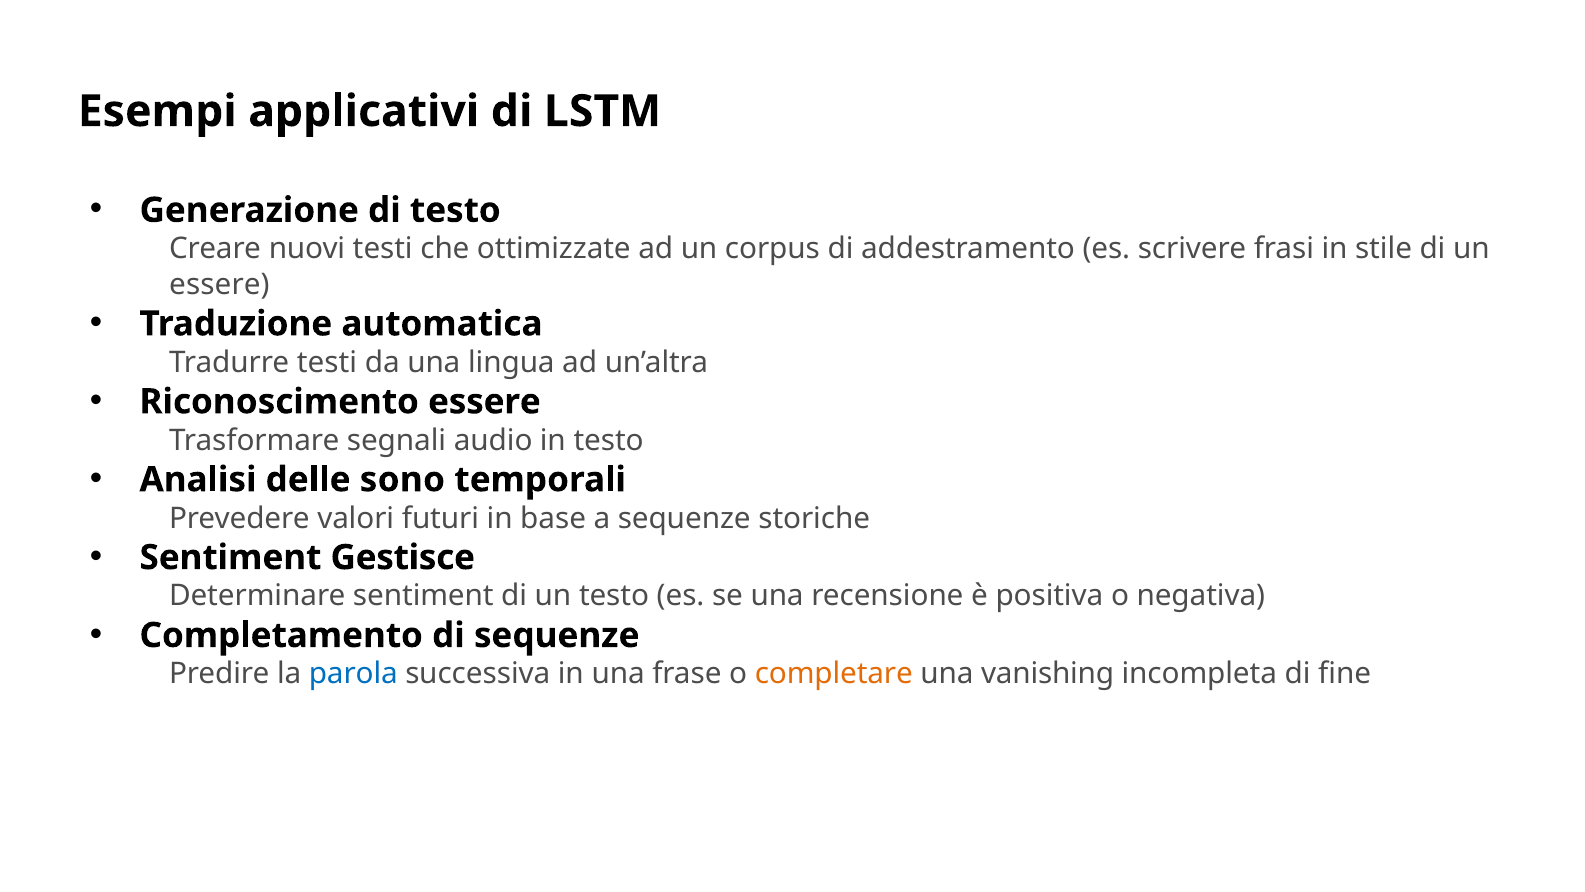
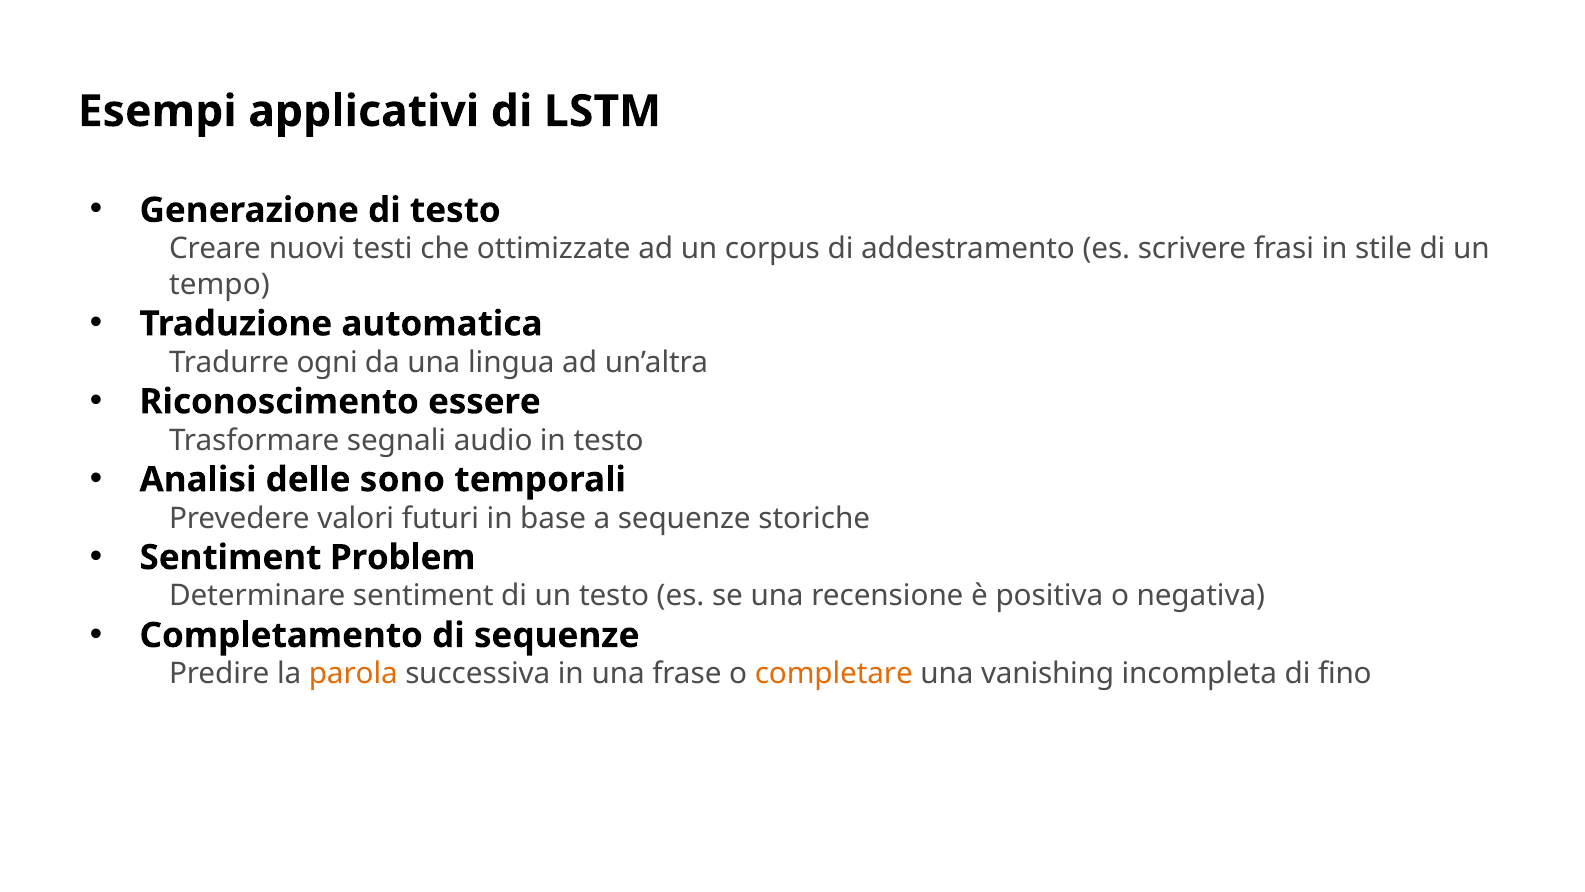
essere: essere -> tempo (219, 284)
Tradurre testi: testi -> ogni (327, 362)
Gestisce: Gestisce -> Problem (403, 557)
parola colour: blue -> orange (353, 674)
fine: fine -> fino (1345, 674)
